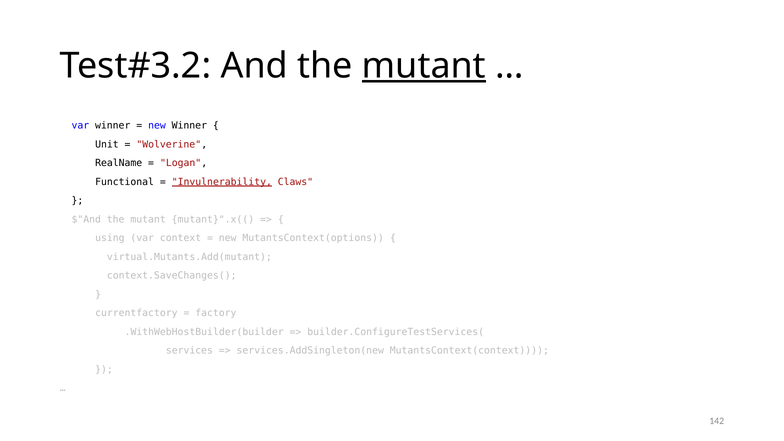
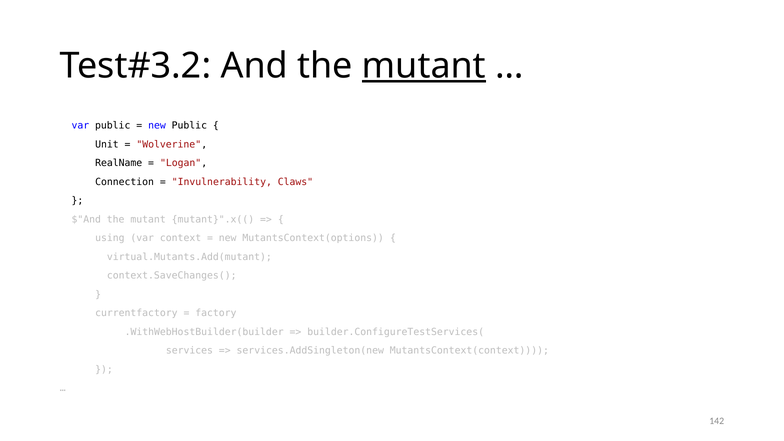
var winner: winner -> public (113, 126)
new Winner: Winner -> Public (189, 126)
Functional: Functional -> Connection (125, 182)
Invulnerability underline: present -> none (222, 182)
